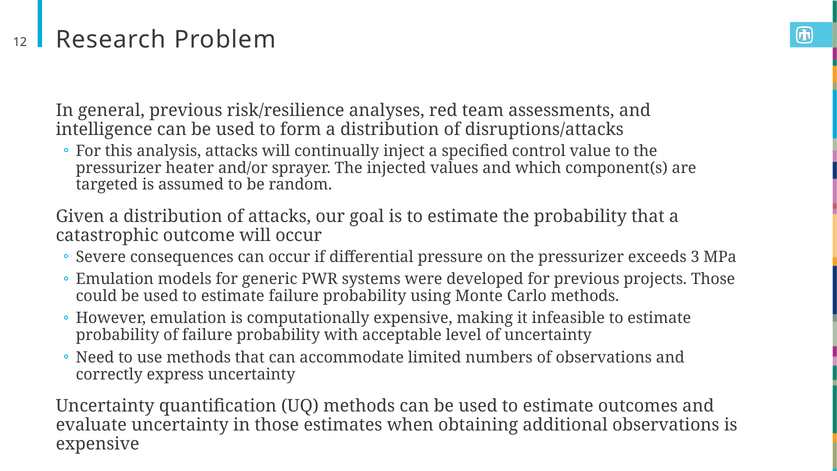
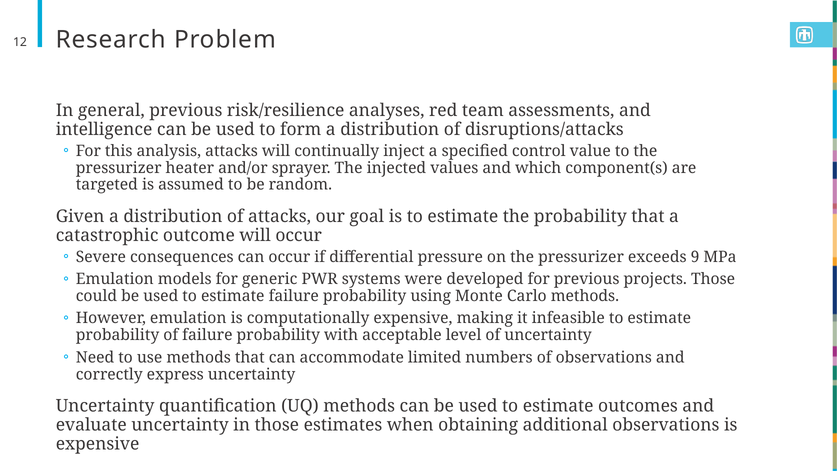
3: 3 -> 9 (695, 257)
